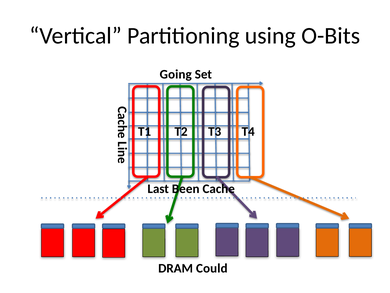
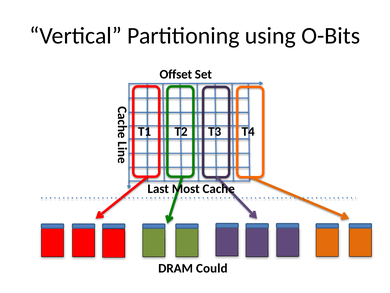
Going: Going -> Offset (176, 74)
Been: Been -> Most (186, 189)
